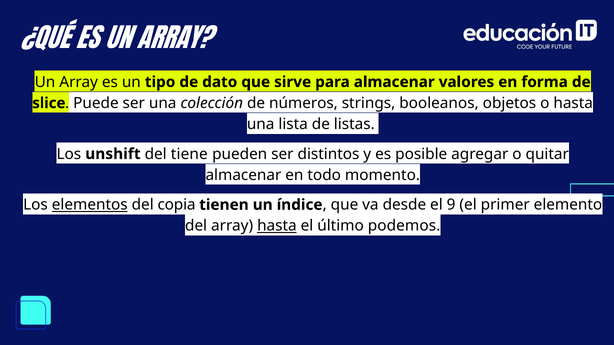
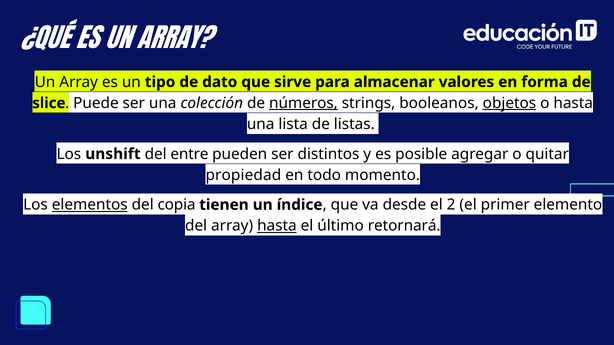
números underline: none -> present (303, 103)
objetos underline: none -> present (509, 103)
tiene: tiene -> entre (189, 154)
almacenar: almacenar -> propiedad (243, 175)
9: 9 -> 2 (451, 205)
podemos: podemos -> retornará (404, 226)
